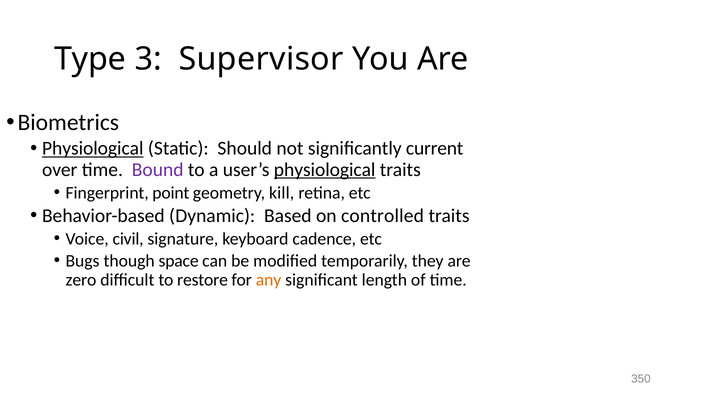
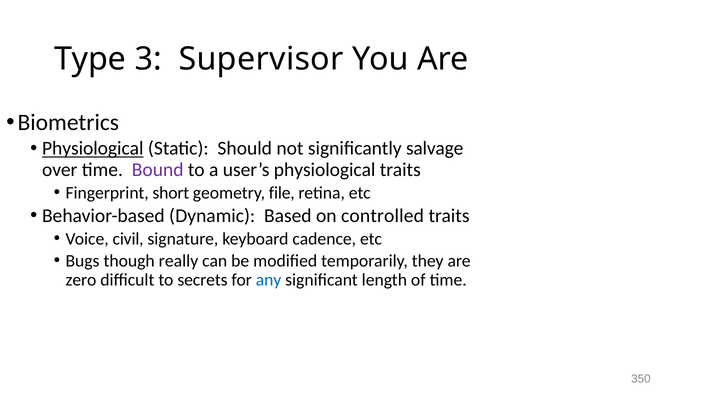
current: current -> salvage (435, 148)
physiological underline: present -> none (325, 169)
point: point -> short (171, 193)
kill: kill -> file (282, 193)
space: space -> really (178, 261)
restore: restore -> secrets (202, 280)
any colour: orange -> blue (269, 280)
